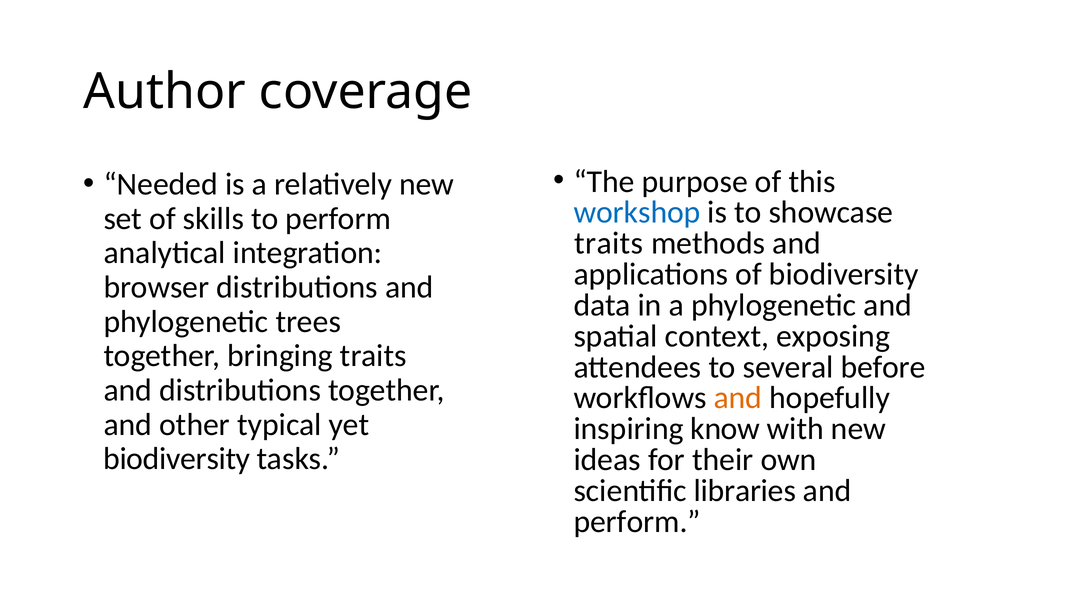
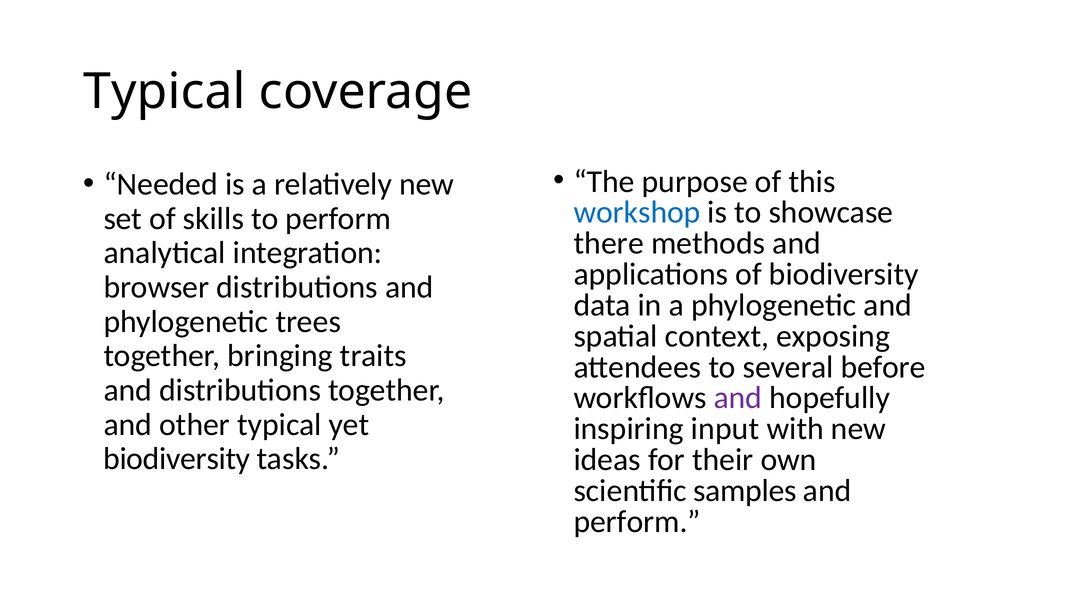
Author: Author -> Typical (164, 92)
traits: traits -> there (609, 243)
and colour: orange -> purple (738, 398)
know: know -> input (725, 429)
libraries: libraries -> samples (745, 491)
